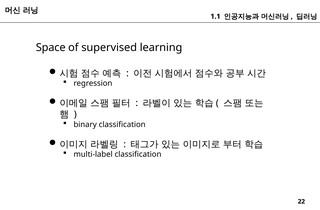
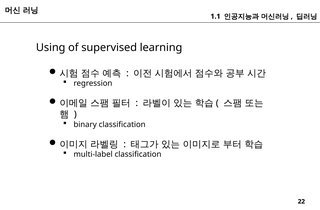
Space: Space -> Using (51, 48)
